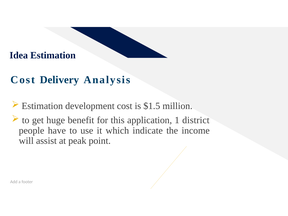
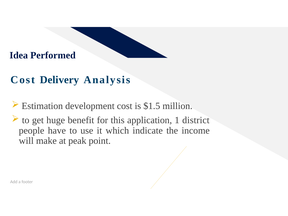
Idea Estimation: Estimation -> Performed (53, 55)
assist: assist -> make (46, 141)
